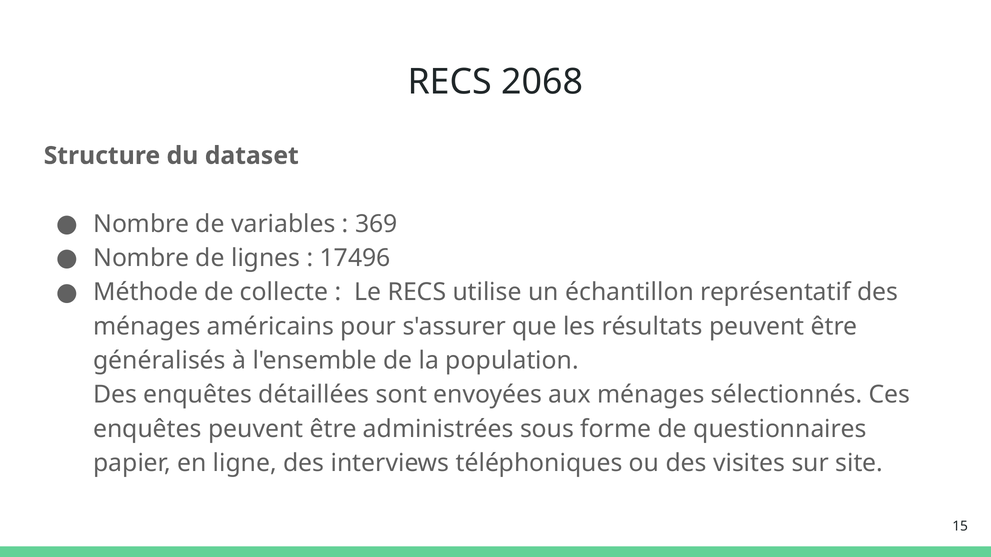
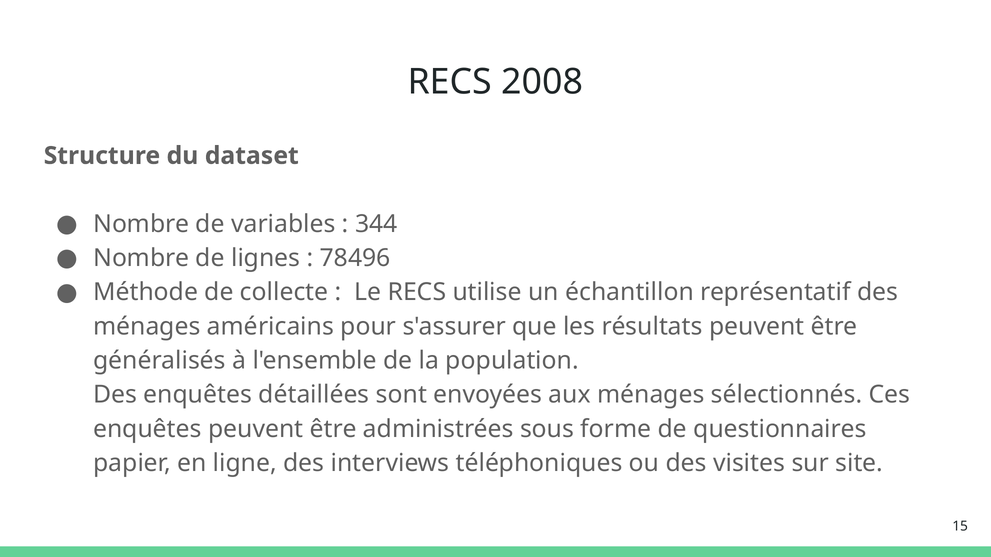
2068: 2068 -> 2008 (542, 82)
369: 369 -> 344 (376, 224)
17496: 17496 -> 78496 (355, 258)
